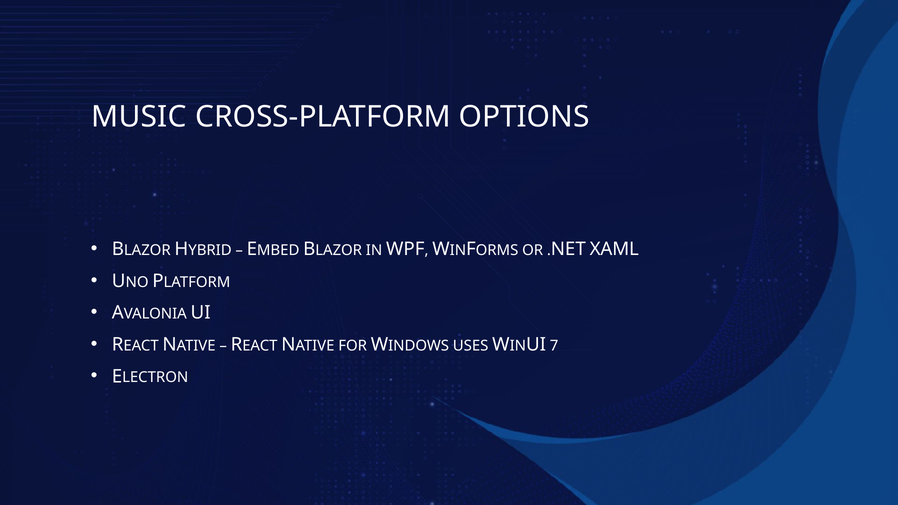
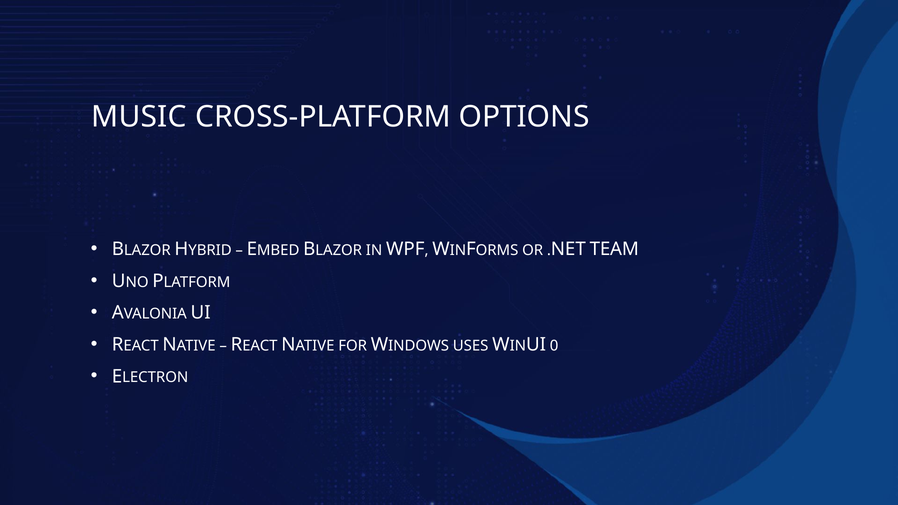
XAML: XAML -> TEAM (614, 249)
7: 7 -> 0 (554, 346)
